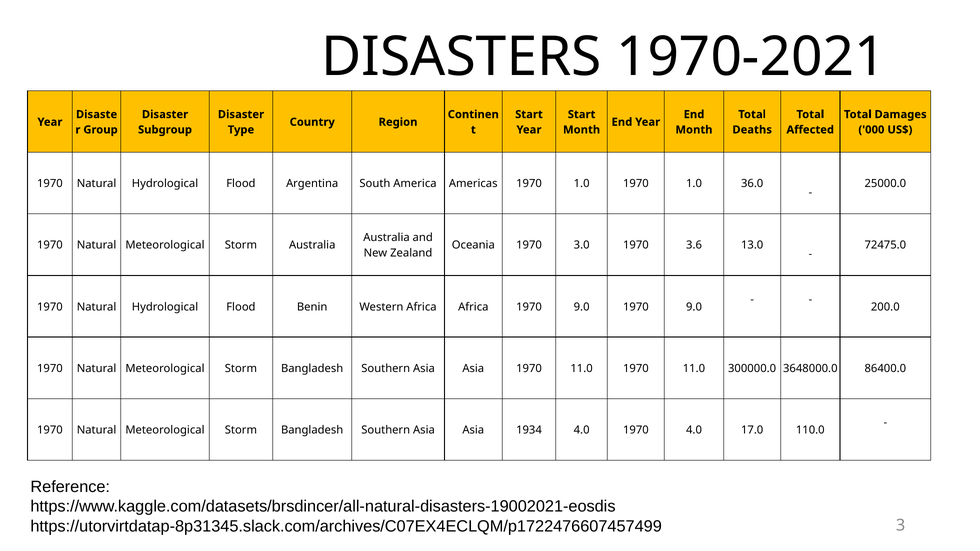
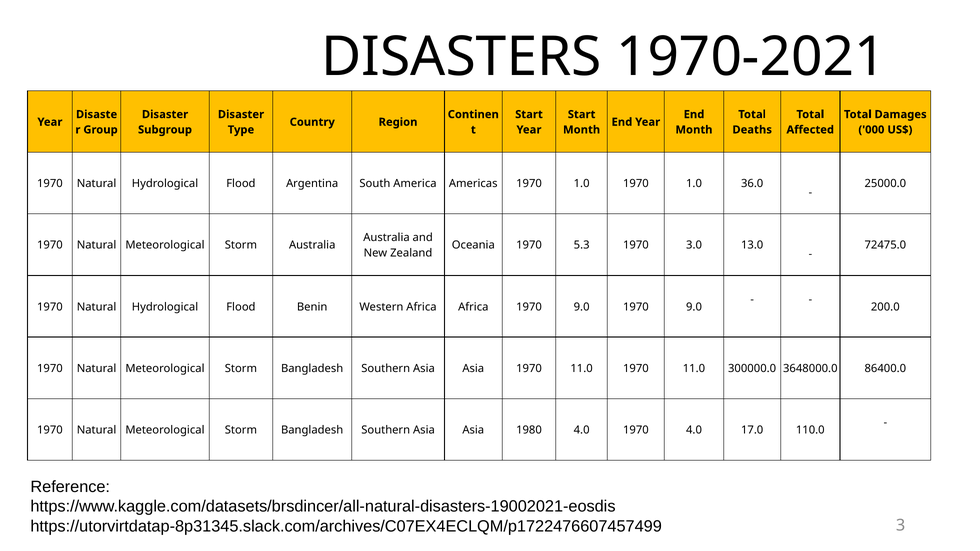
3.0: 3.0 -> 5.3 (582, 245)
3.6: 3.6 -> 3.0 (694, 245)
1934: 1934 -> 1980 (529, 430)
